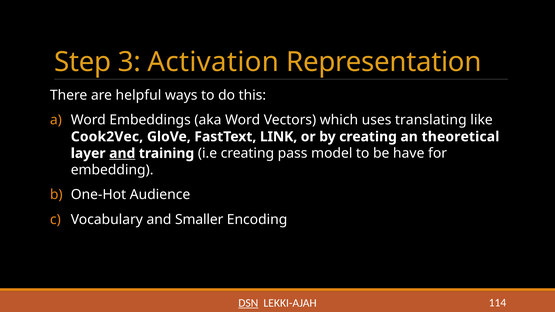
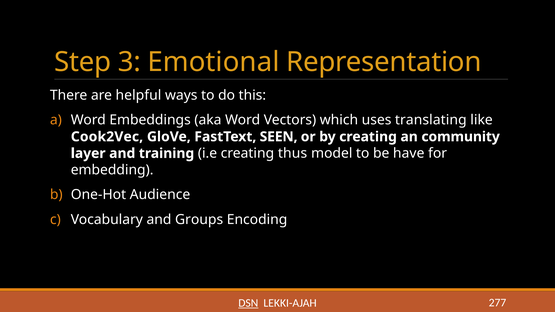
Activation: Activation -> Emotional (213, 62)
LINK: LINK -> SEEN (279, 137)
theoretical: theoretical -> community (461, 137)
and underline: present -> none (122, 153)
pass: pass -> thus (293, 153)
Smaller: Smaller -> Groups (199, 220)
114: 114 -> 277 (497, 303)
